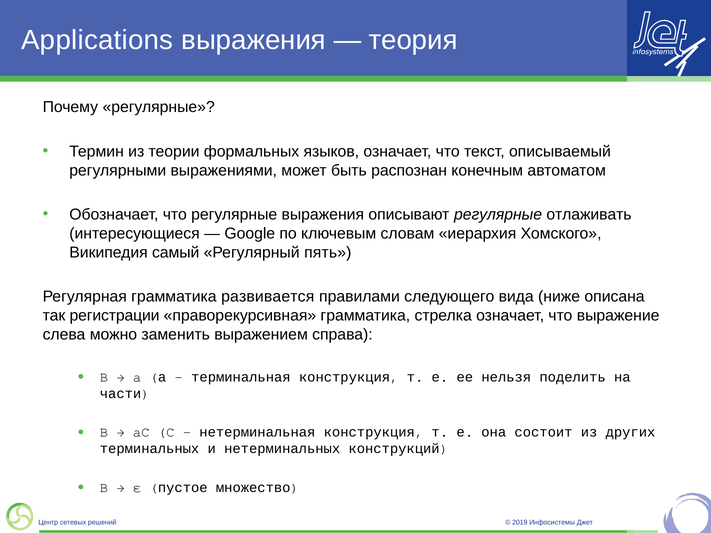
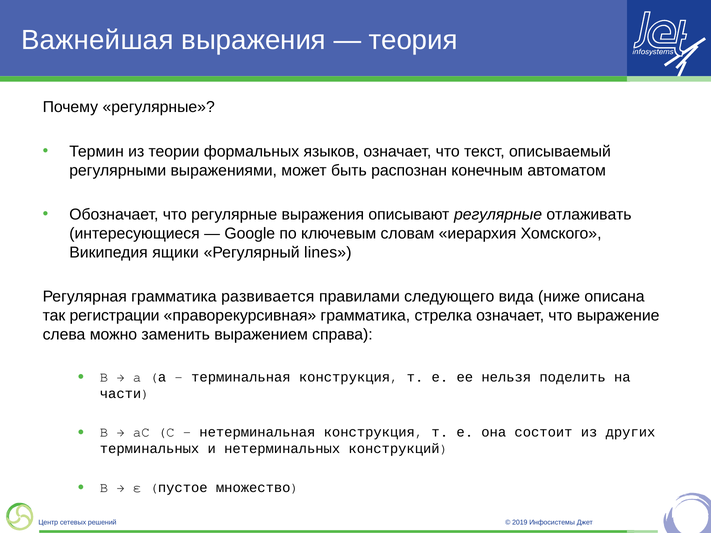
Applications: Applications -> Важнейшая (97, 40)
самый: самый -> ящики (176, 253)
пять: пять -> lines (328, 253)
